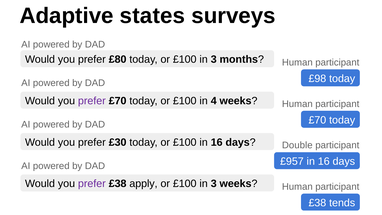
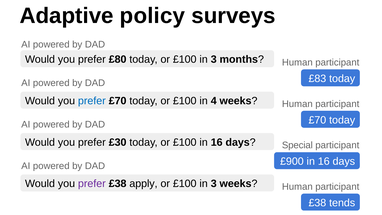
states: states -> policy (152, 16)
£98: £98 -> £83 (317, 79)
prefer colour: purple -> blue (92, 101)
Double: Double -> Special (297, 145)
£957: £957 -> £900 (292, 161)
